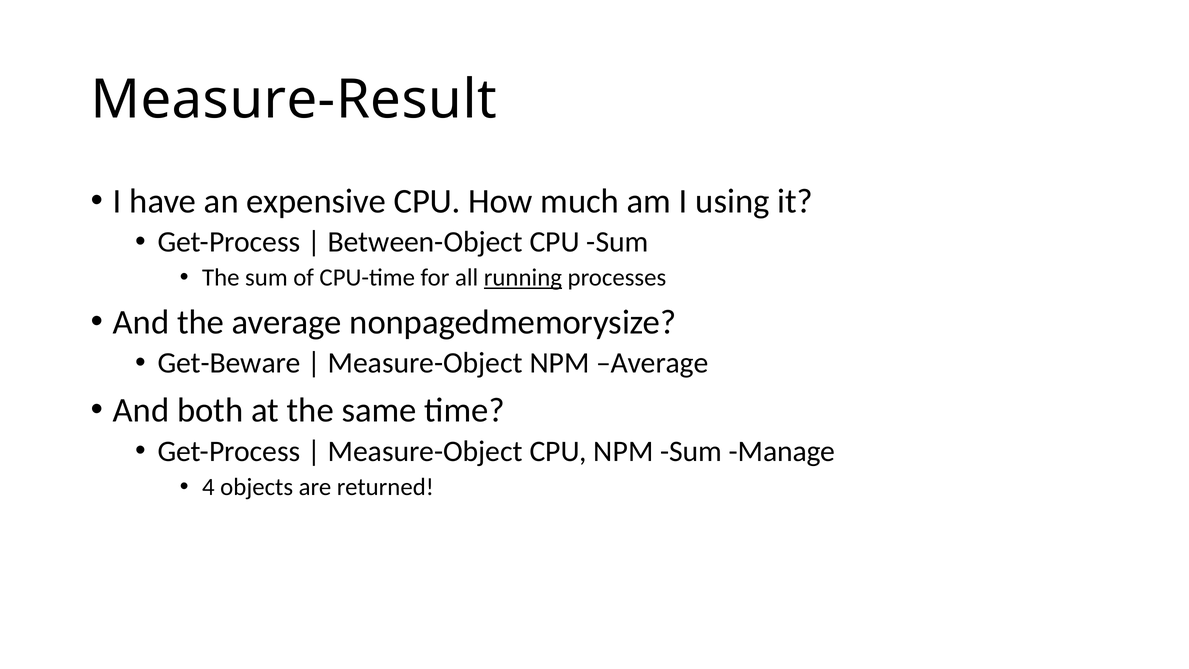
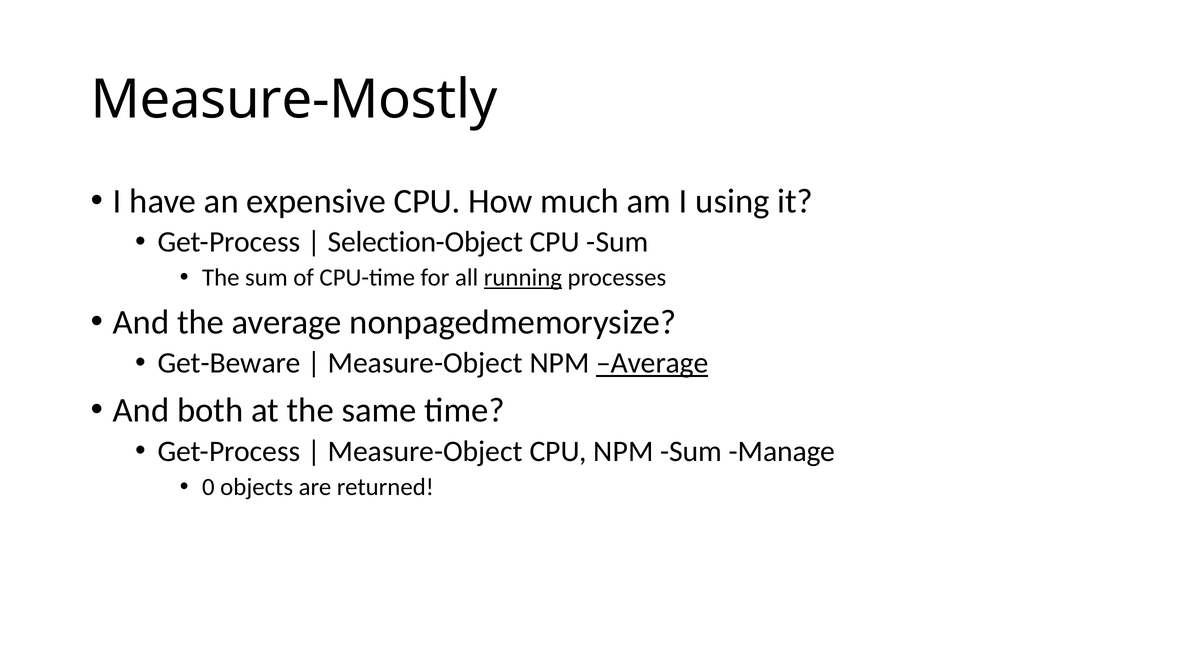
Measure-Result: Measure-Result -> Measure-Mostly (294, 100)
Between-Object: Between-Object -> Selection-Object (425, 242)
Average underline: none -> present (652, 363)
4: 4 -> 0 (208, 487)
